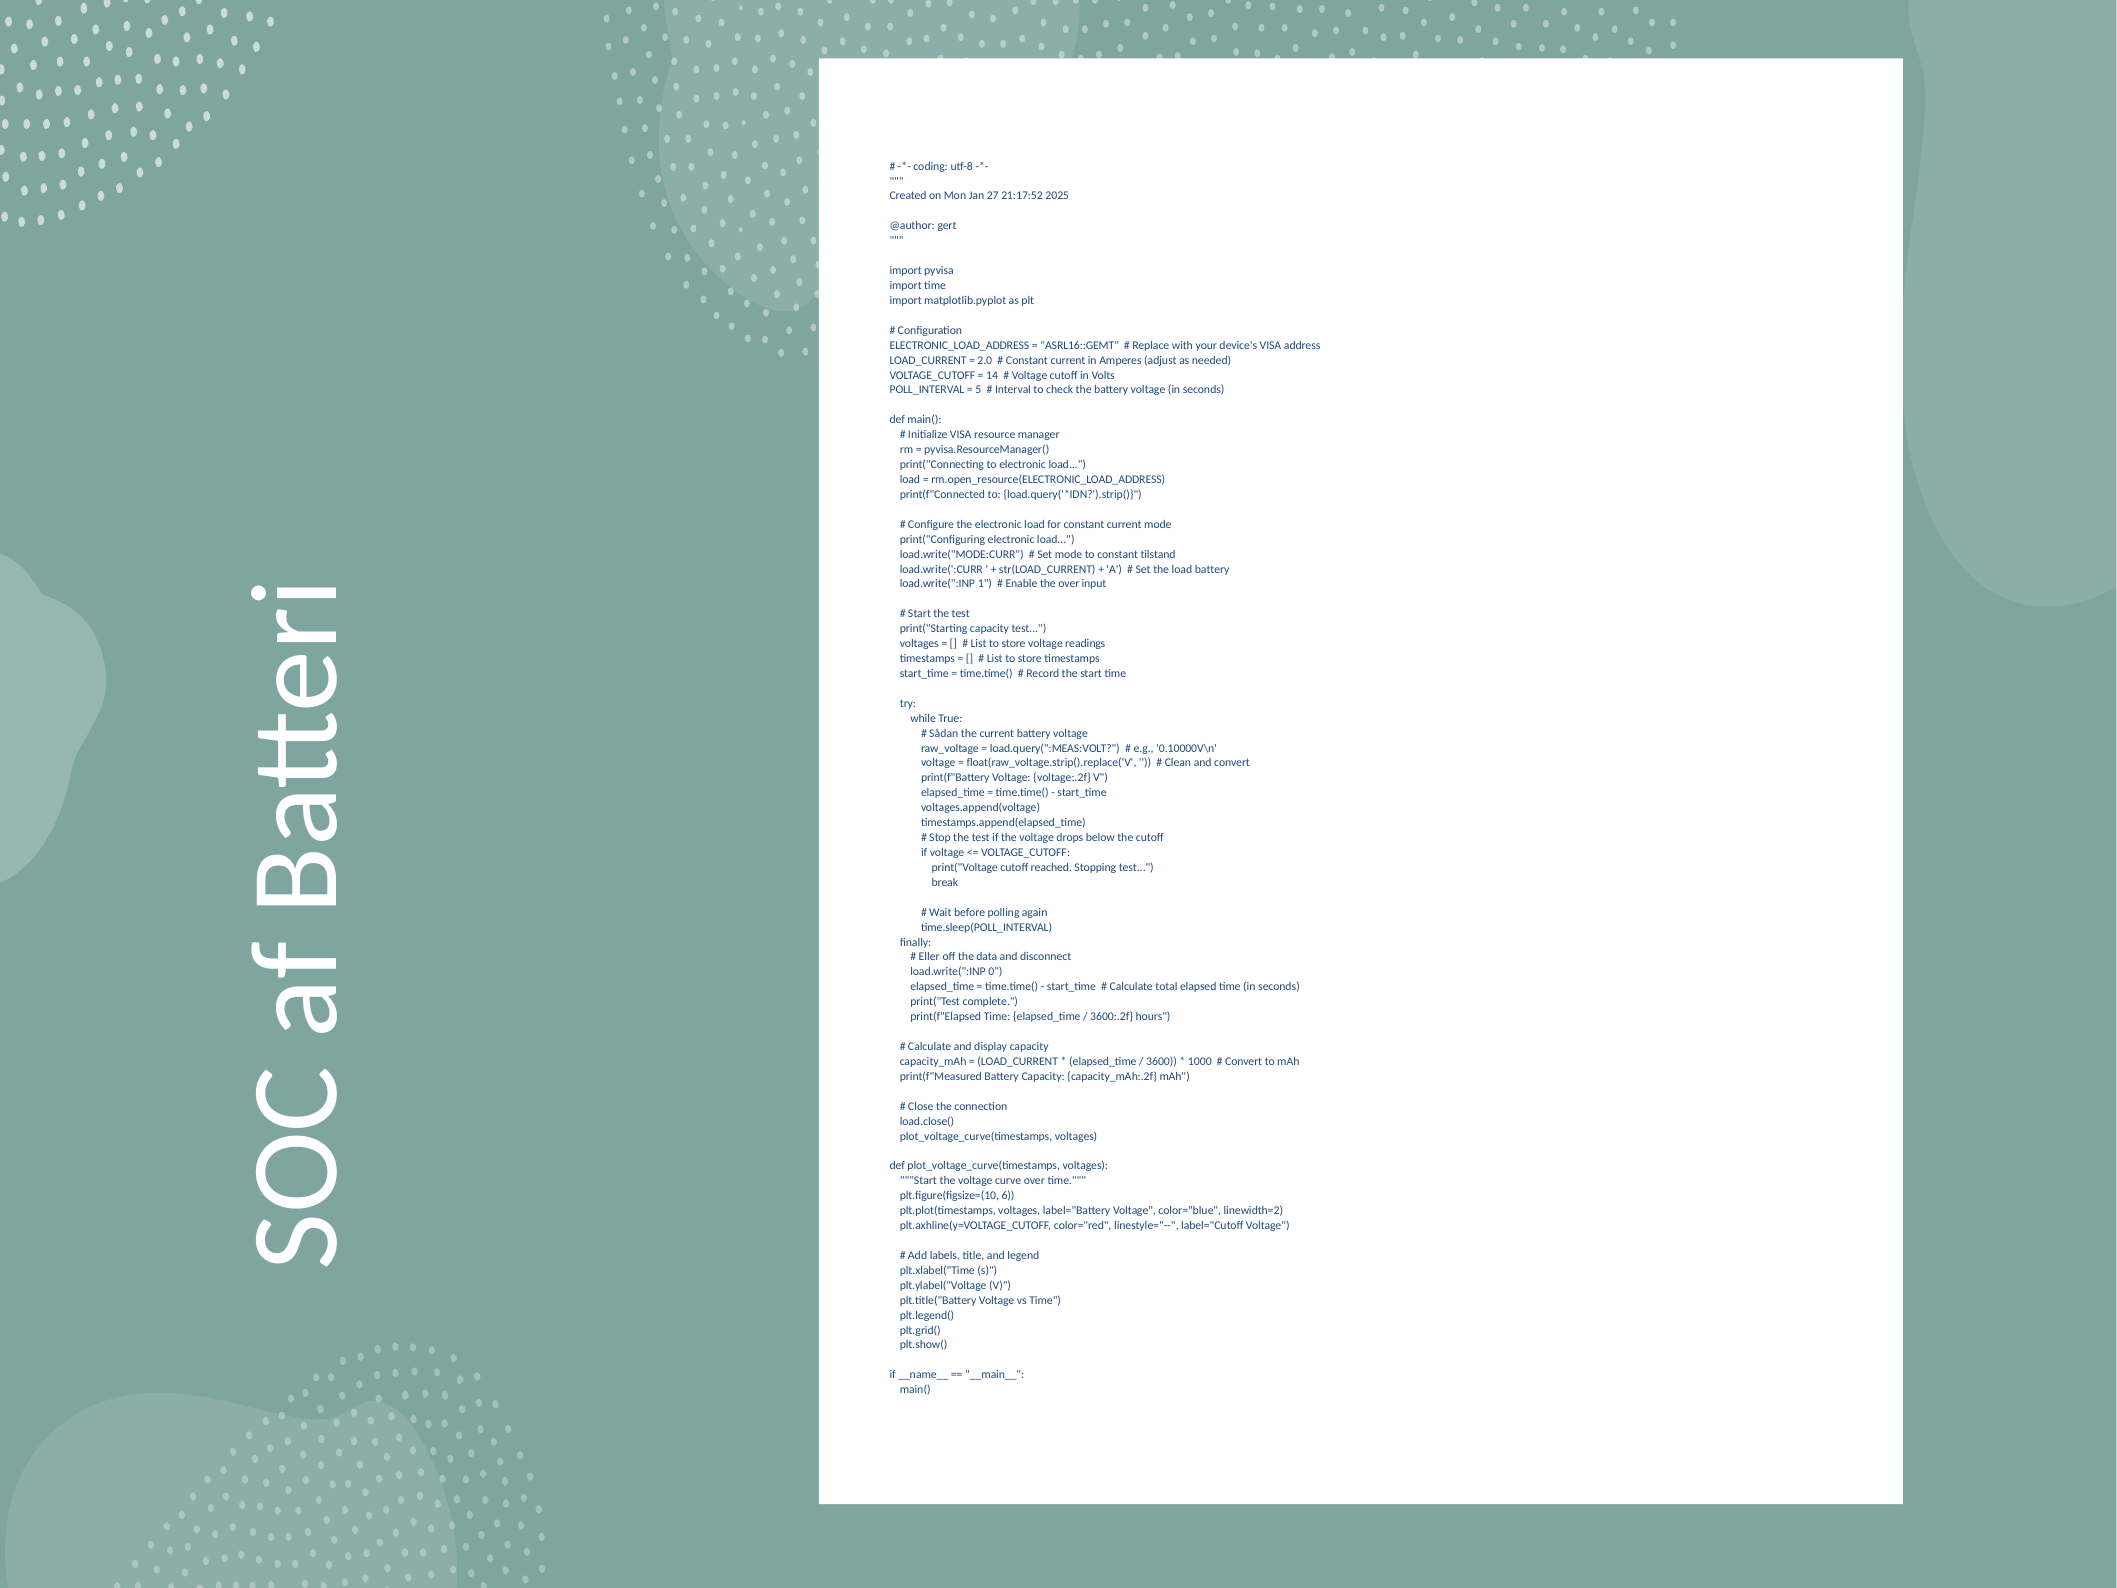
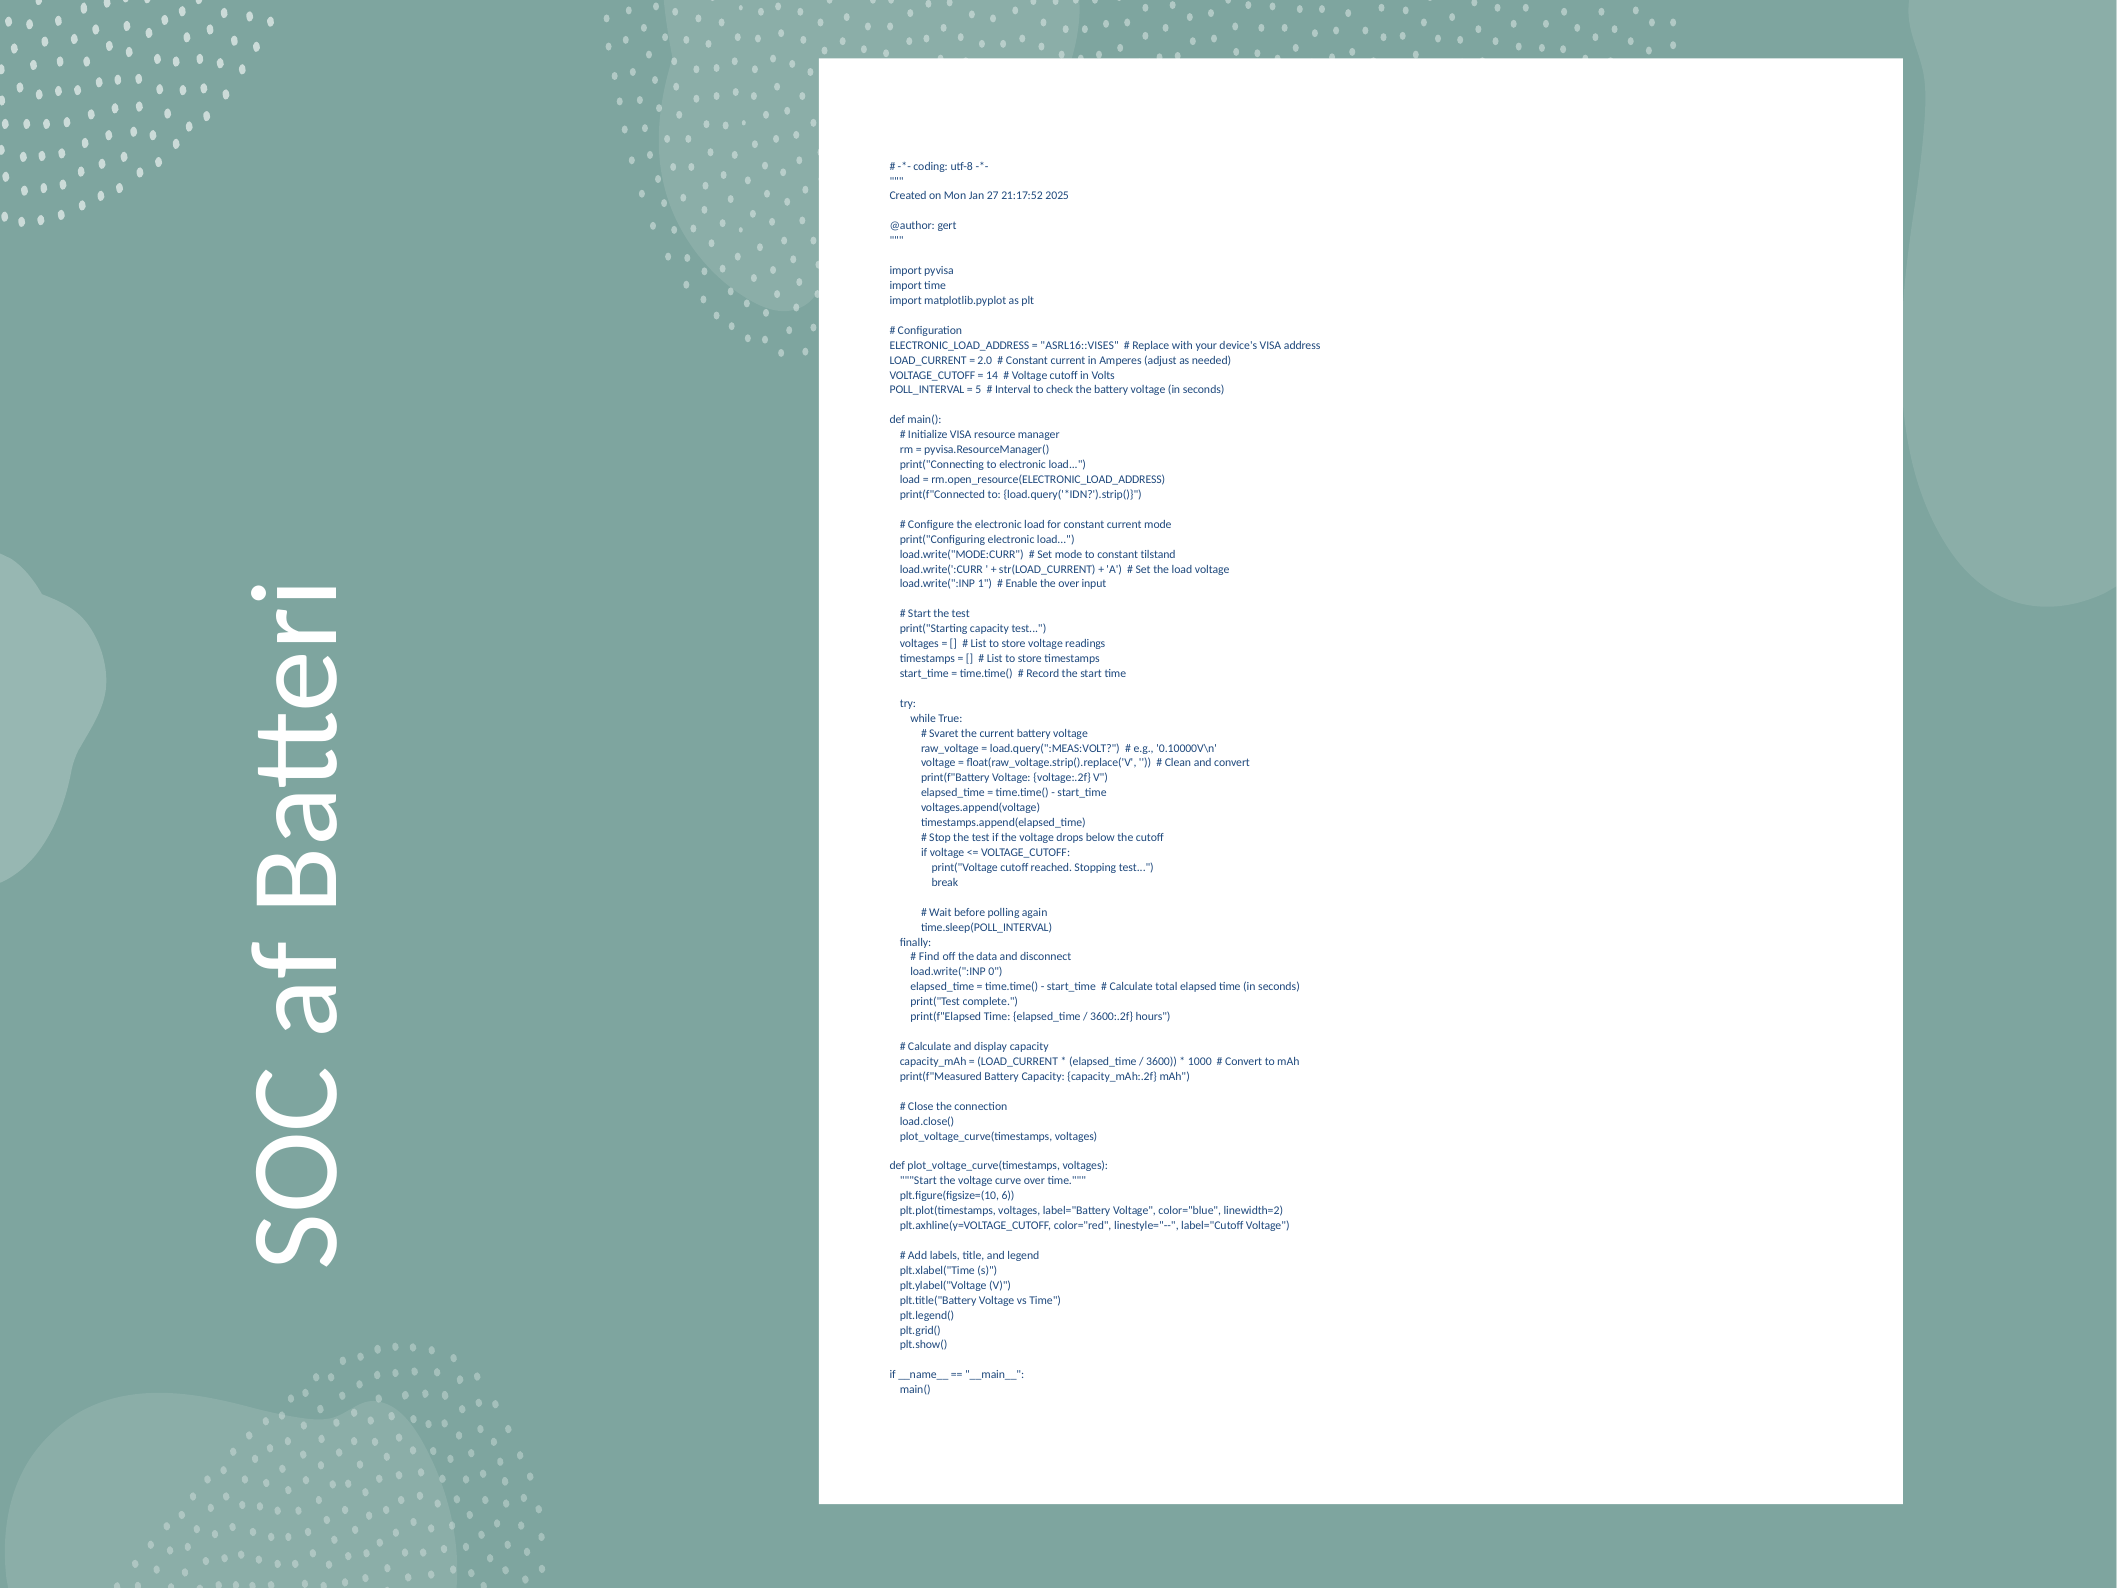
ASRL16::GEMT: ASRL16::GEMT -> ASRL16::VISES (1080, 345)
load battery: battery -> voltage (1212, 569)
Sådan: Sådan -> Svaret (944, 733)
Eller: Eller -> Find (929, 957)
